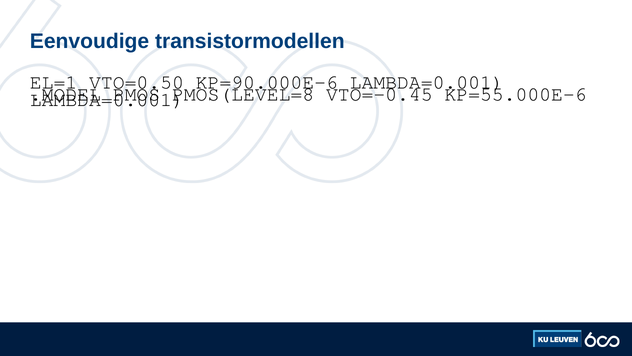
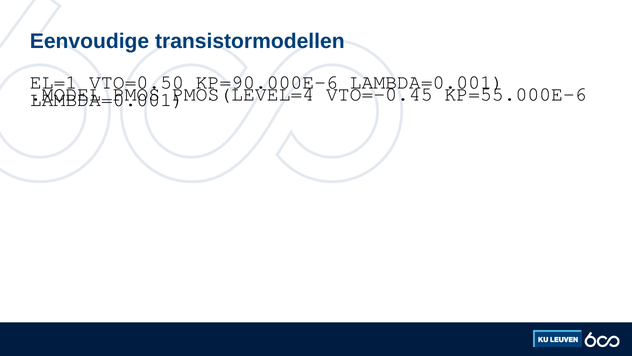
PMOS(LEVEL=8: PMOS(LEVEL=8 -> PMOS(LEVEL=4 (243, 94)
